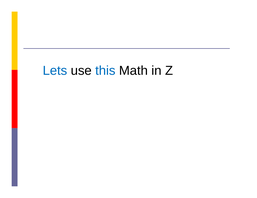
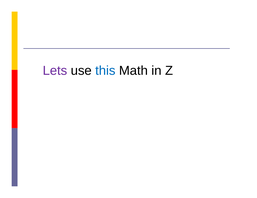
Lets colour: blue -> purple (55, 71)
